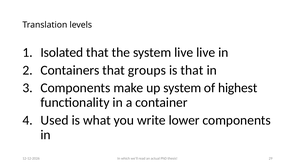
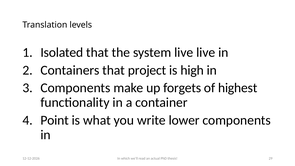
groups: groups -> project (147, 70)
is that: that -> high (192, 70)
up system: system -> forgets (182, 88)
Used: Used -> Point (55, 120)
